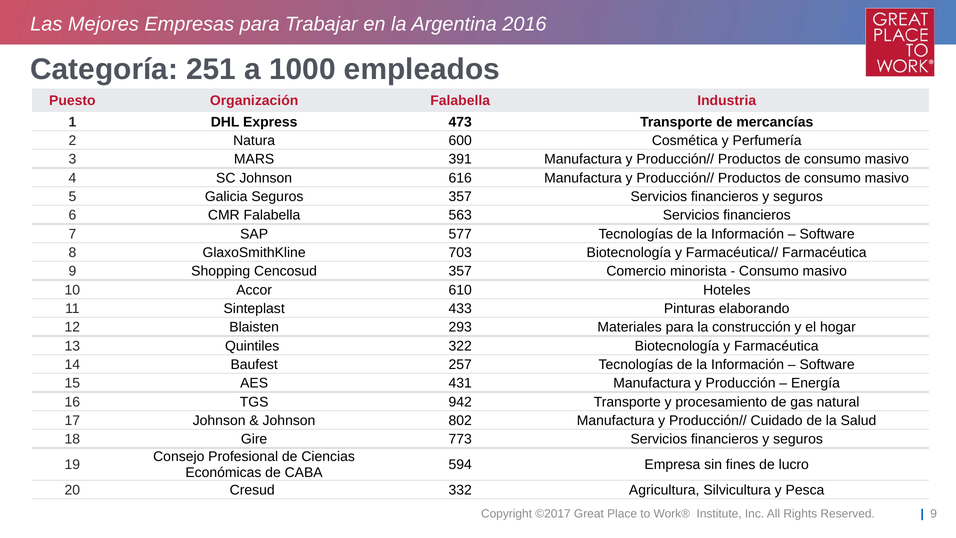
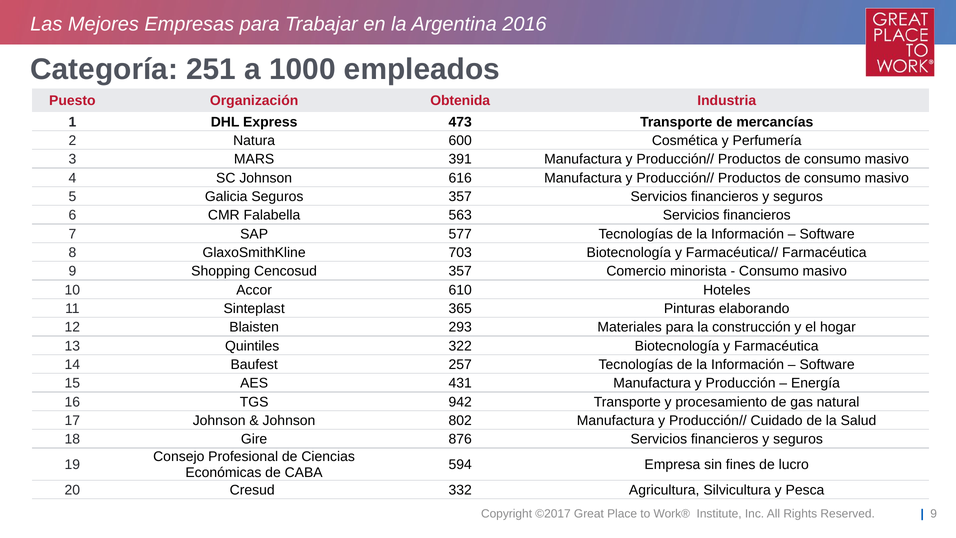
Organización Falabella: Falabella -> Obtenida (460, 101)
433: 433 -> 365 (460, 309)
773: 773 -> 876 (460, 439)
